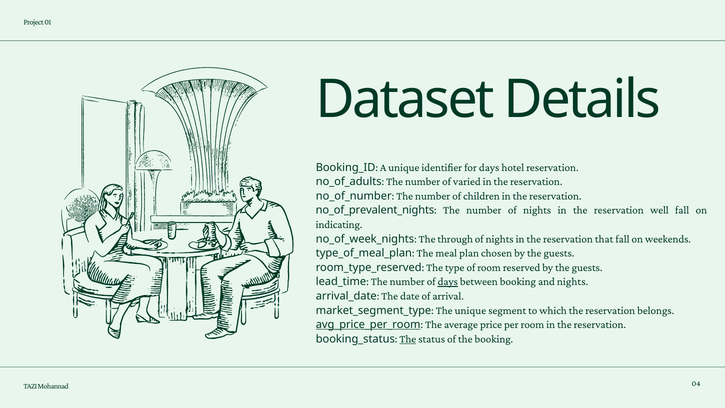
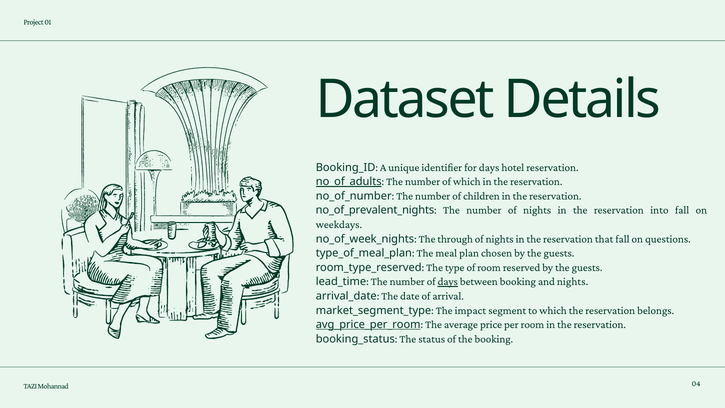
no_of_adults underline: none -> present (349, 182)
of varied: varied -> which (467, 182)
well: well -> into (659, 210)
indicating: indicating -> weekdays (339, 224)
weekends: weekends -> questions (668, 239)
The unique: unique -> impact (470, 310)
The underline: present -> none (408, 339)
